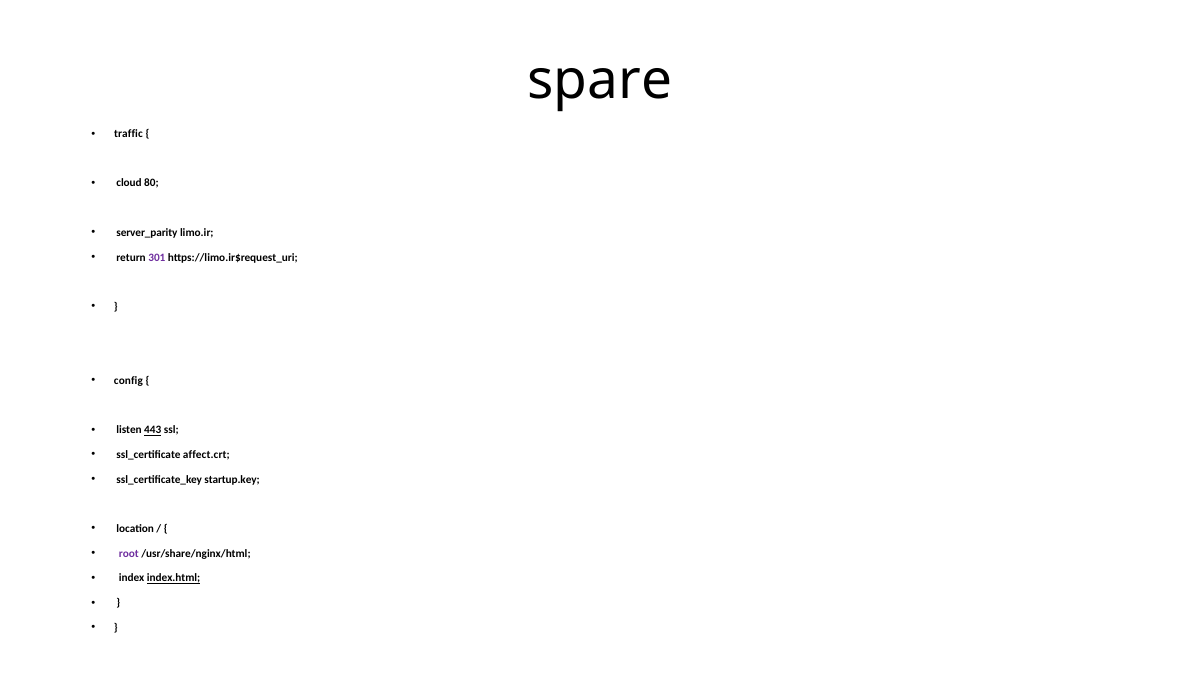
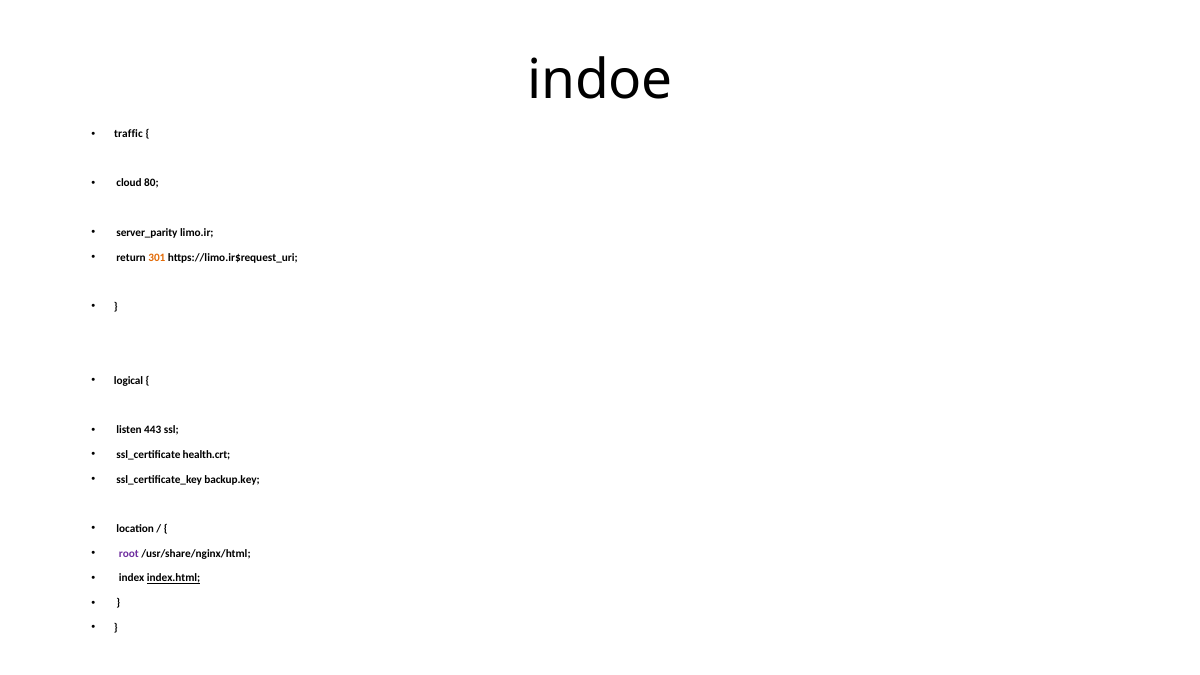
spare: spare -> indoe (600, 80)
301 colour: purple -> orange (157, 257)
config: config -> logical (129, 381)
443 underline: present -> none (153, 430)
affect.crt: affect.crt -> health.crt (206, 455)
startup.key: startup.key -> backup.key (232, 479)
